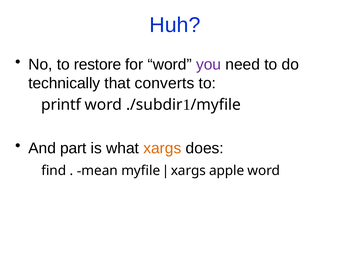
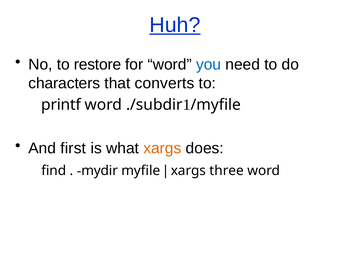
Huh underline: none -> present (175, 25)
you colour: purple -> blue (209, 65)
technically: technically -> characters (64, 83)
part: part -> first (73, 149)
mean: mean -> mydir (100, 171)
apple: apple -> three (227, 171)
